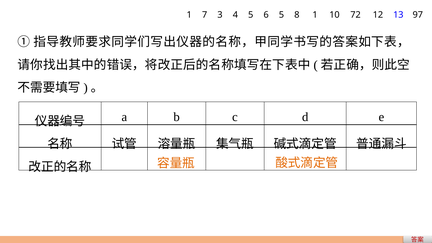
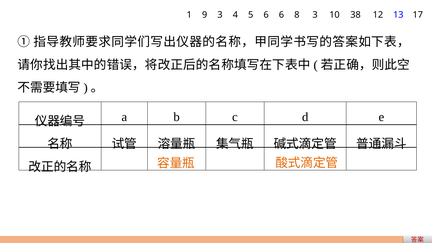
7: 7 -> 9 (205, 15)
6 5: 5 -> 6 (281, 15)
8 1: 1 -> 3 (315, 15)
72: 72 -> 38 (356, 15)
97: 97 -> 17 (418, 15)
